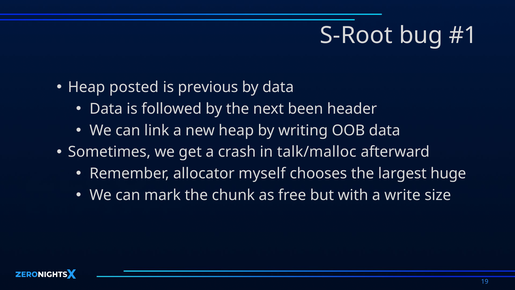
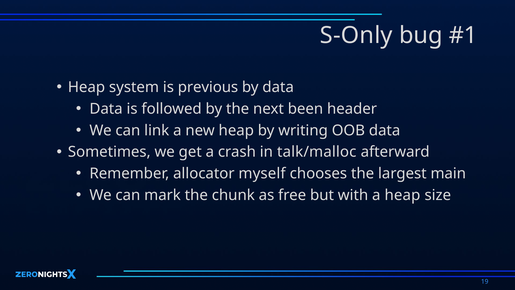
S-Root: S-Root -> S-Only (356, 35)
posted: posted -> system (134, 87)
huge: huge -> main (448, 173)
a write: write -> heap (402, 195)
